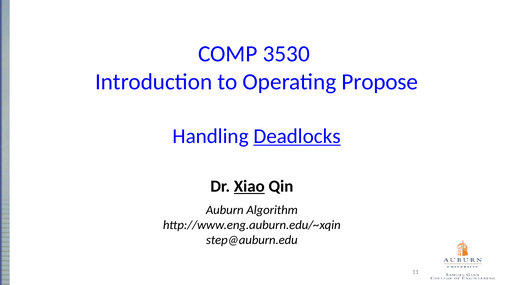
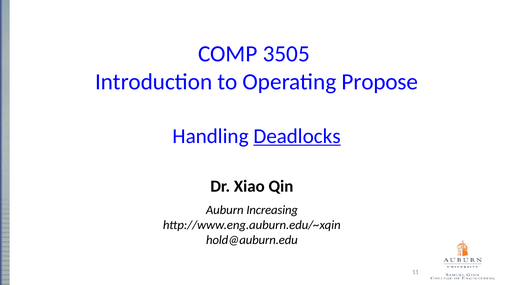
3530: 3530 -> 3505 (286, 54)
Xiao underline: present -> none (249, 186)
Algorithm: Algorithm -> Increasing (272, 210)
step@auburn.edu: step@auburn.edu -> hold@auburn.edu (252, 240)
